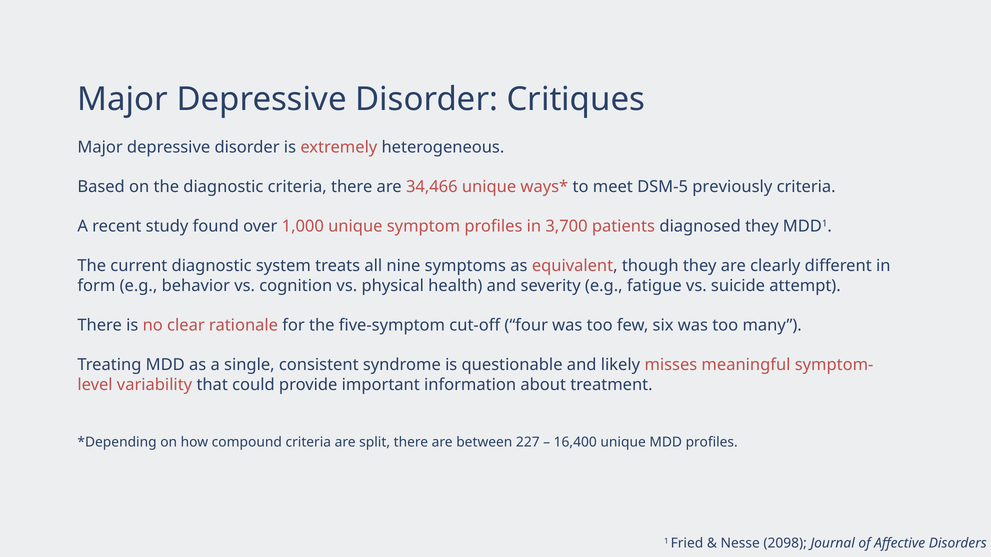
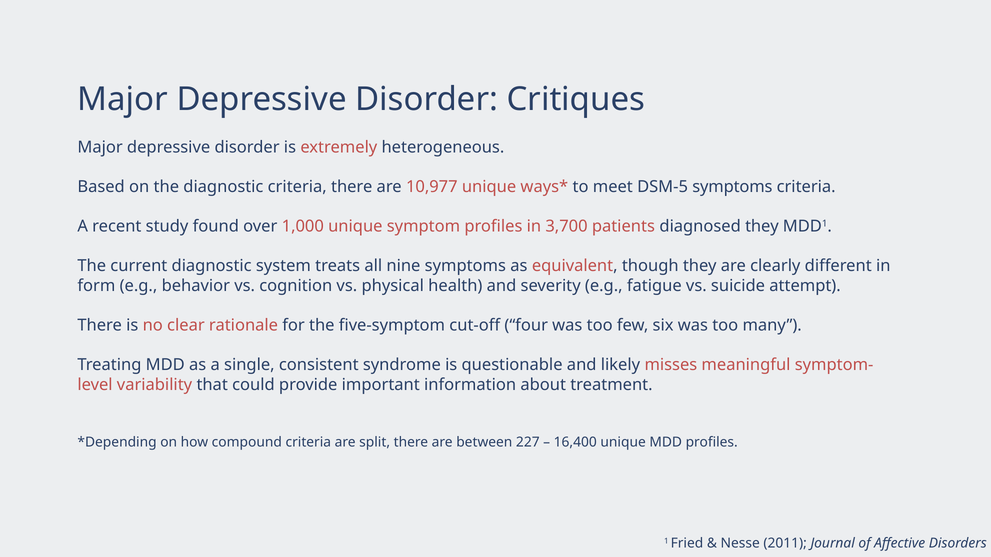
34,466: 34,466 -> 10,977 (432, 187)
DSM-5 previously: previously -> symptoms (732, 187)
2098: 2098 -> 2011 (785, 544)
